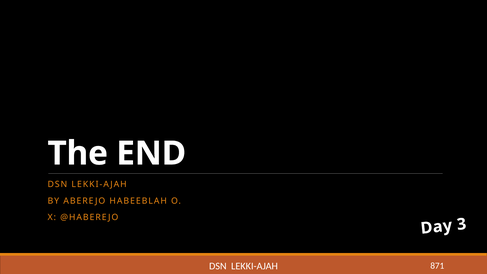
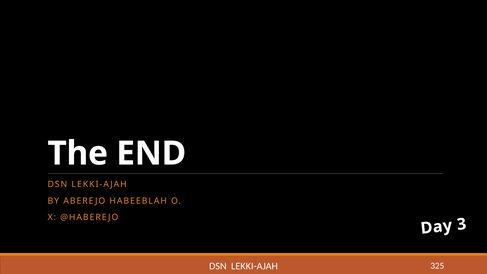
871: 871 -> 325 (437, 266)
